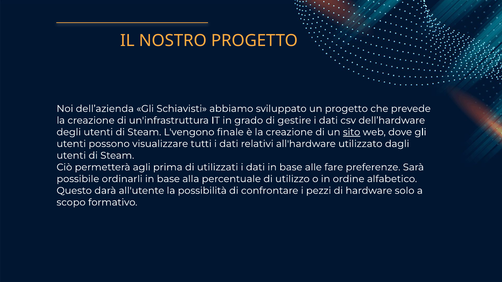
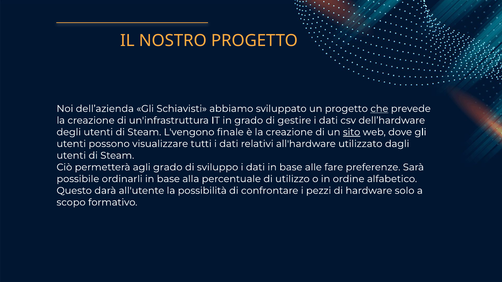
che underline: none -> present (379, 109)
agli prima: prima -> grado (168, 167)
utilizzati: utilizzati -> sviluppo (218, 167)
